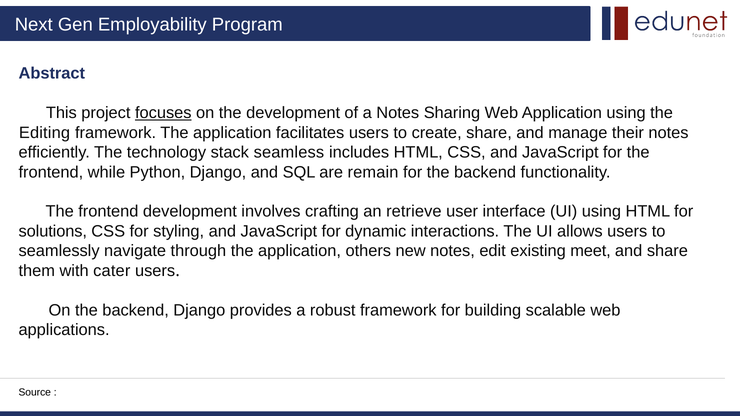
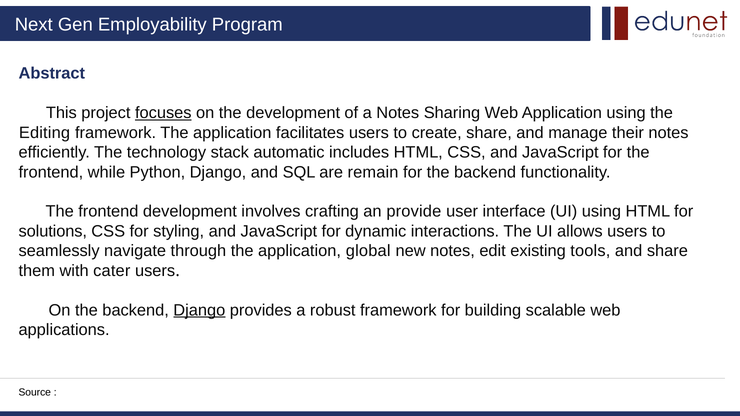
seamless: seamless -> automatic (289, 153)
retrieve: retrieve -> provide (414, 212)
others: others -> global (368, 251)
meet: meet -> tools (590, 251)
Django underline: none -> present (199, 310)
